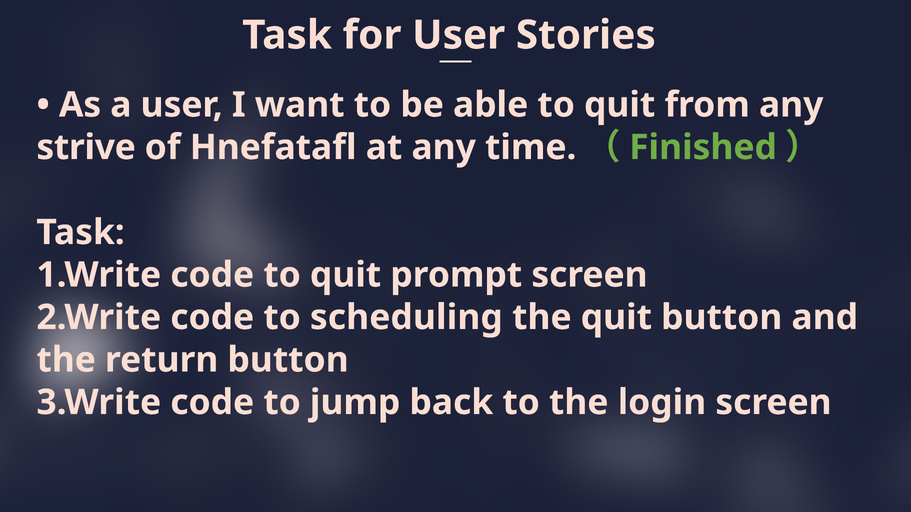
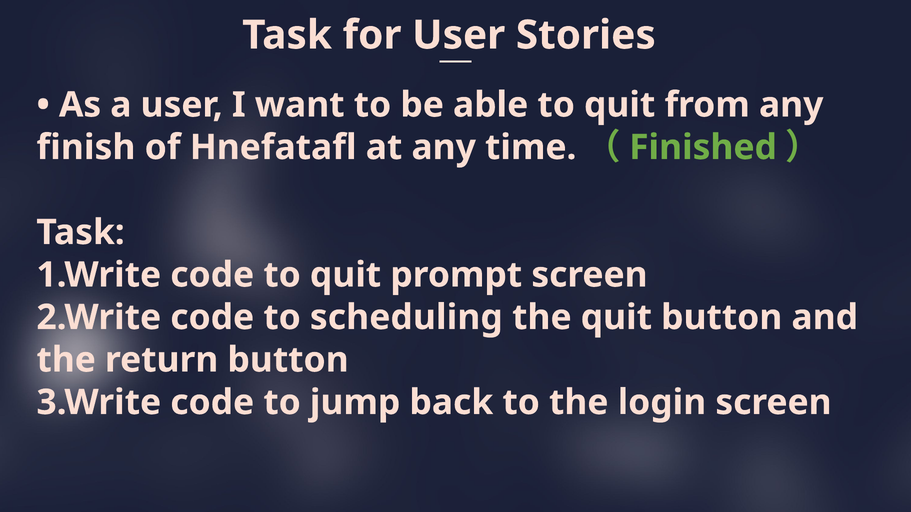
strive: strive -> finish (86, 148)
